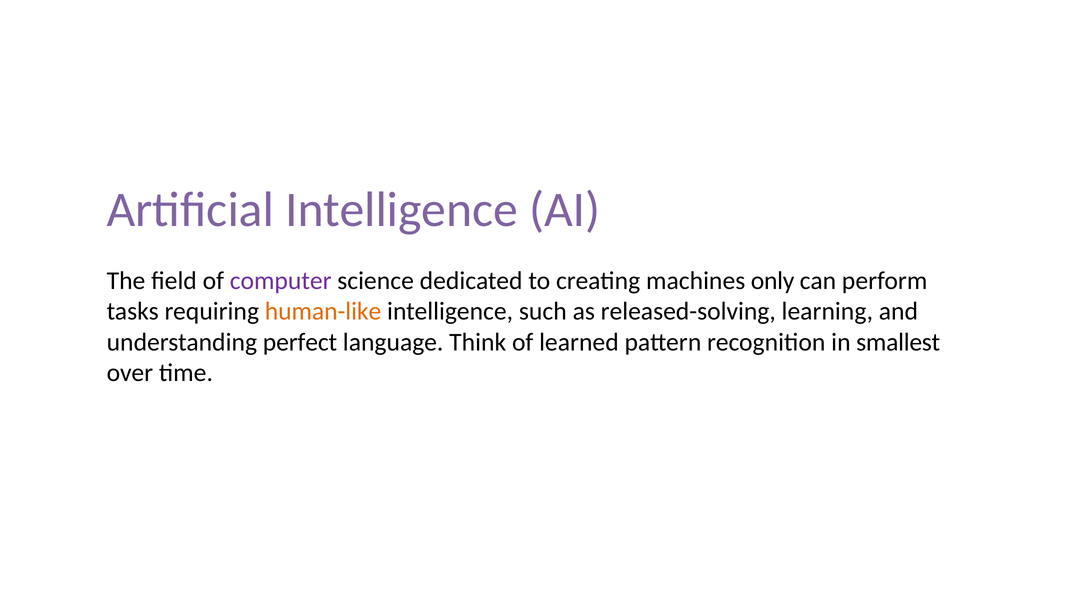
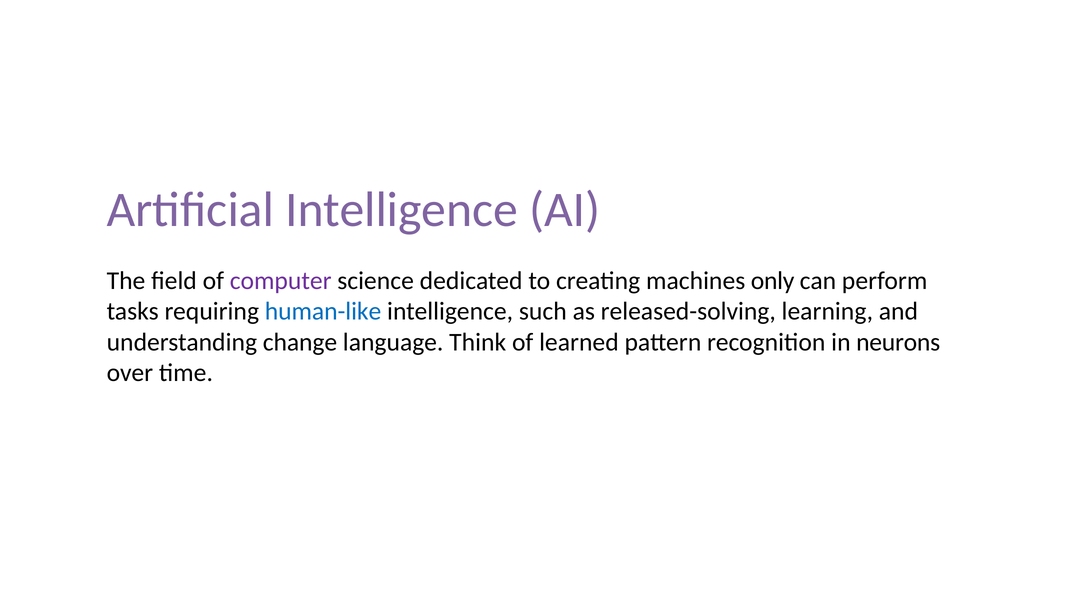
human-like colour: orange -> blue (323, 311)
perfect: perfect -> change (300, 342)
smallest: smallest -> neurons (898, 342)
